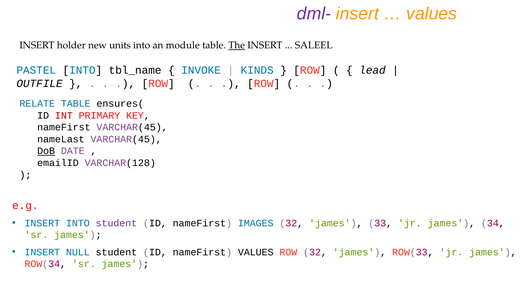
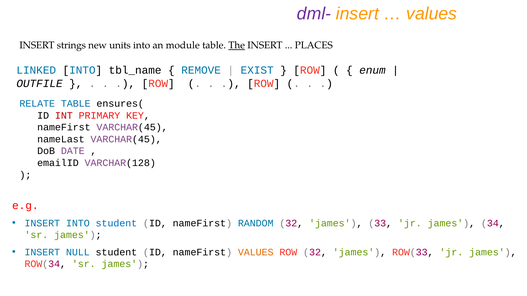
holder: holder -> strings (71, 45)
SALEEL: SALEEL -> PLACES (314, 45)
PASTEL: PASTEL -> LINKED (36, 70)
INVOKE: INVOKE -> REMOVE (201, 70)
KINDS: KINDS -> EXIST (257, 70)
lead: lead -> enum (372, 70)
DoB underline: present -> none (46, 151)
student colour: purple -> blue (116, 223)
IMAGES: IMAGES -> RANDOM (256, 223)
VALUES colour: black -> orange (256, 252)
